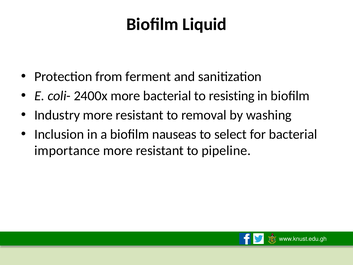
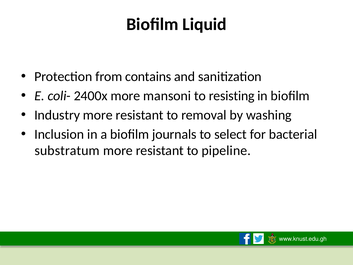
ferment: ferment -> contains (148, 77)
more bacterial: bacterial -> mansoni (167, 96)
nauseas: nauseas -> journals (174, 134)
importance: importance -> substratum (67, 151)
